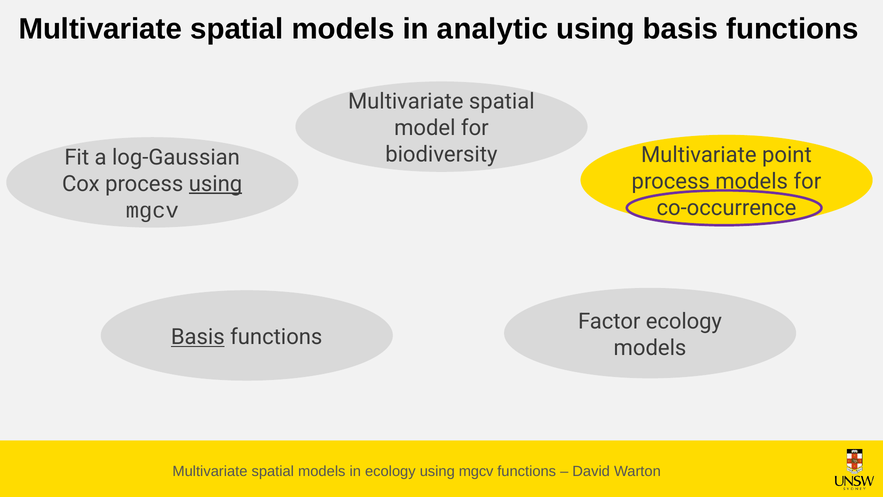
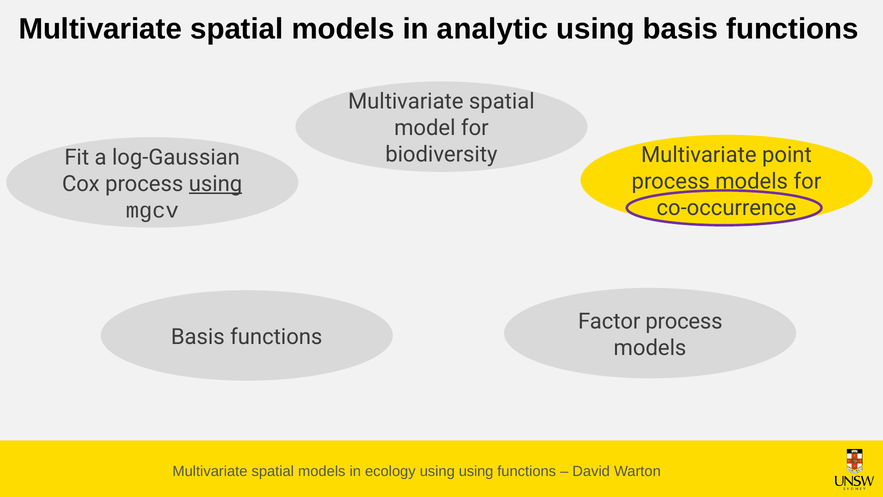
Factor ecology: ecology -> process (684, 321)
Basis underline: present -> none (198, 337)
ecology using mgcv: mgcv -> using (476, 471)
